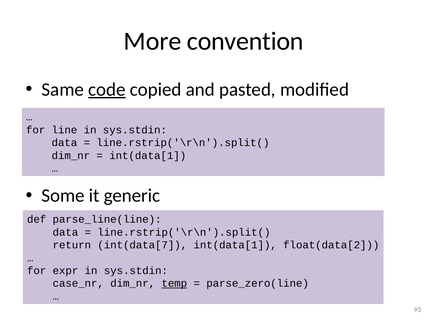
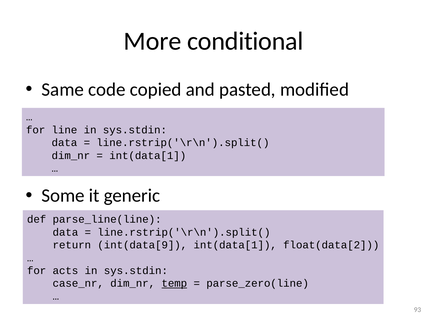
convention: convention -> conditional (245, 41)
code underline: present -> none (107, 90)
int(data[7: int(data[7 -> int(data[9 (142, 245)
expr: expr -> acts (65, 271)
